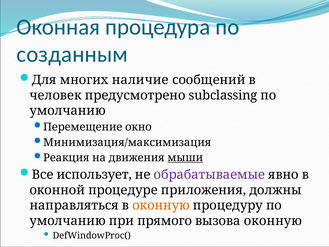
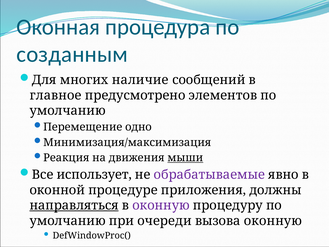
человек: человек -> главное (56, 95)
subclassing: subclassing -> элементов (223, 95)
окно: окно -> одно (138, 127)
направляться underline: none -> present (74, 205)
оконную colour: orange -> purple (161, 205)
прямого: прямого -> очереди (165, 221)
